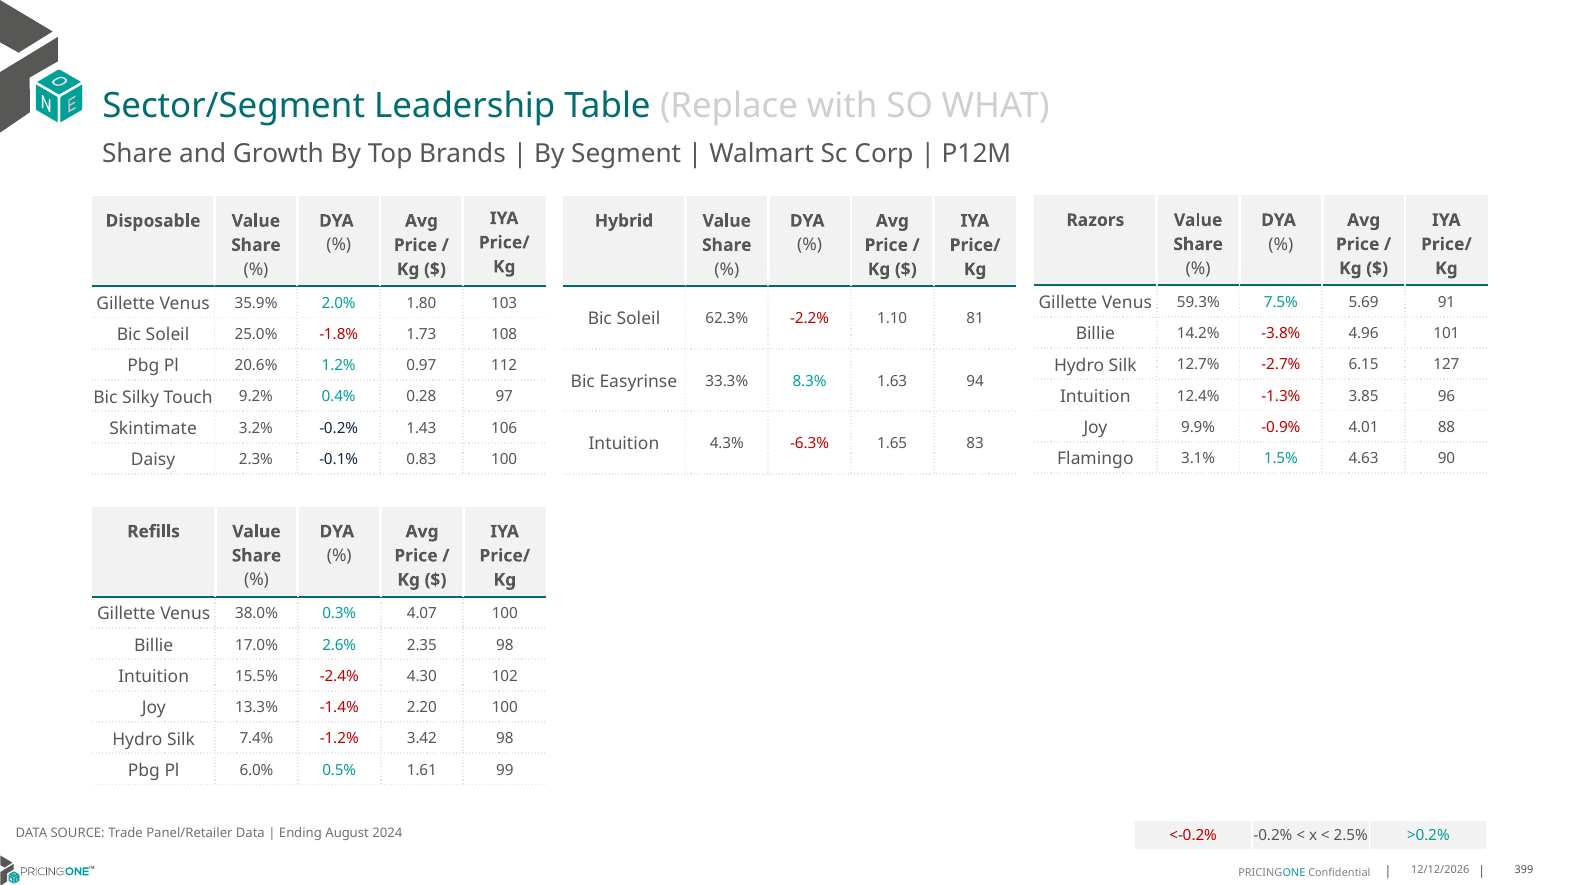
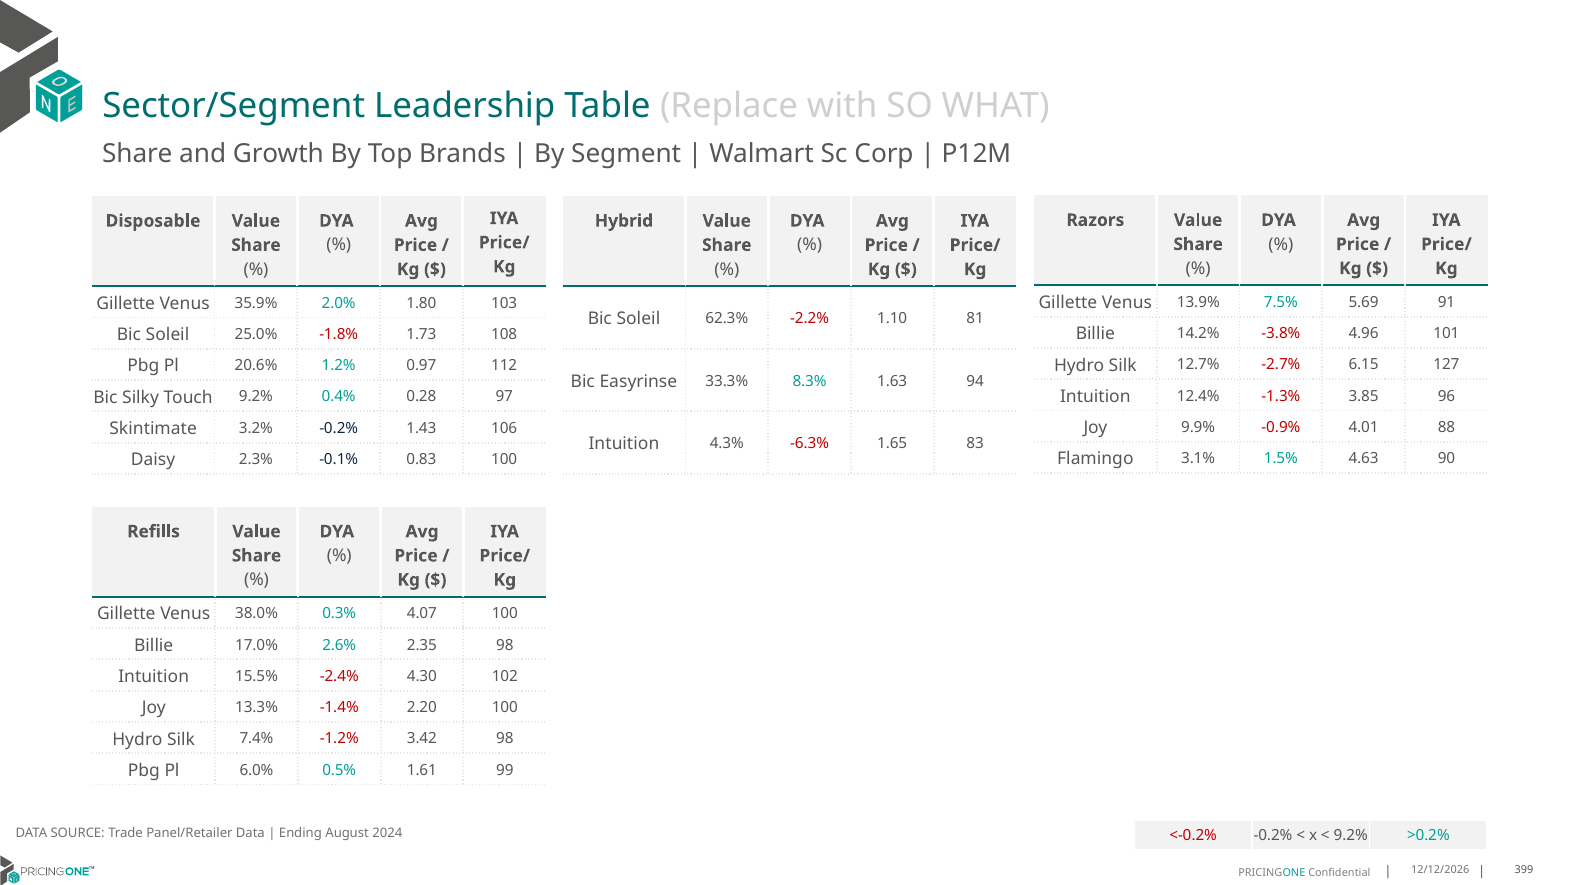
59.3%: 59.3% -> 13.9% (1198, 302)
2.5%: 2.5% -> 9.2% (1351, 834)
